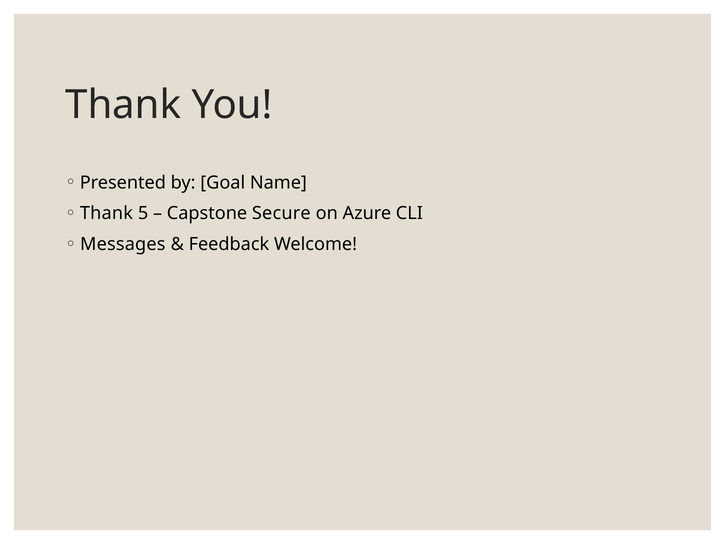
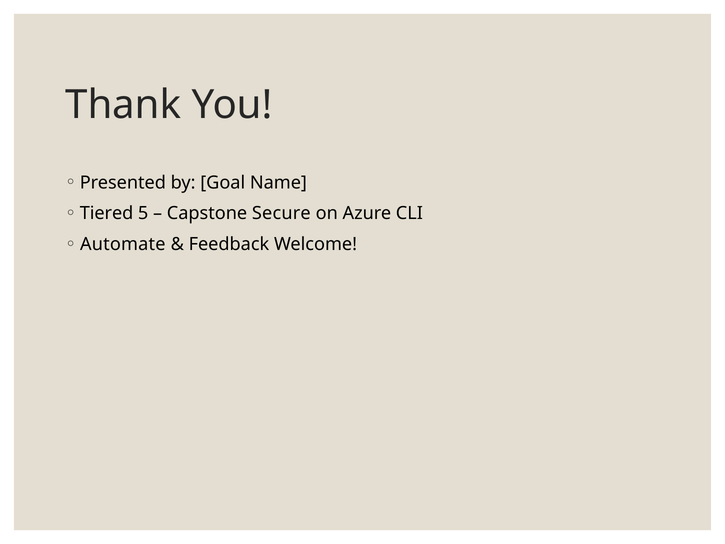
Thank: Thank -> Tiered (107, 213)
Messages: Messages -> Automate (123, 244)
